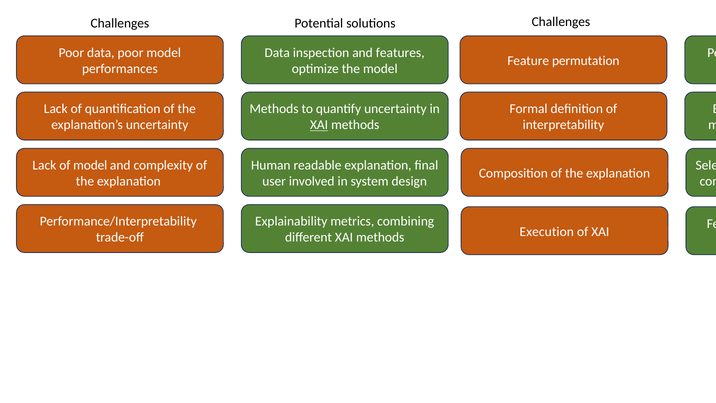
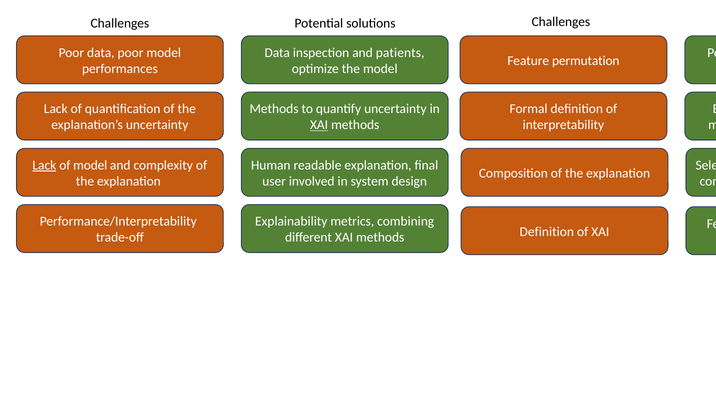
and features: features -> patients (400, 53)
Lack underline: none -> present (44, 165)
Execution: Execution -> Definition (547, 231)
